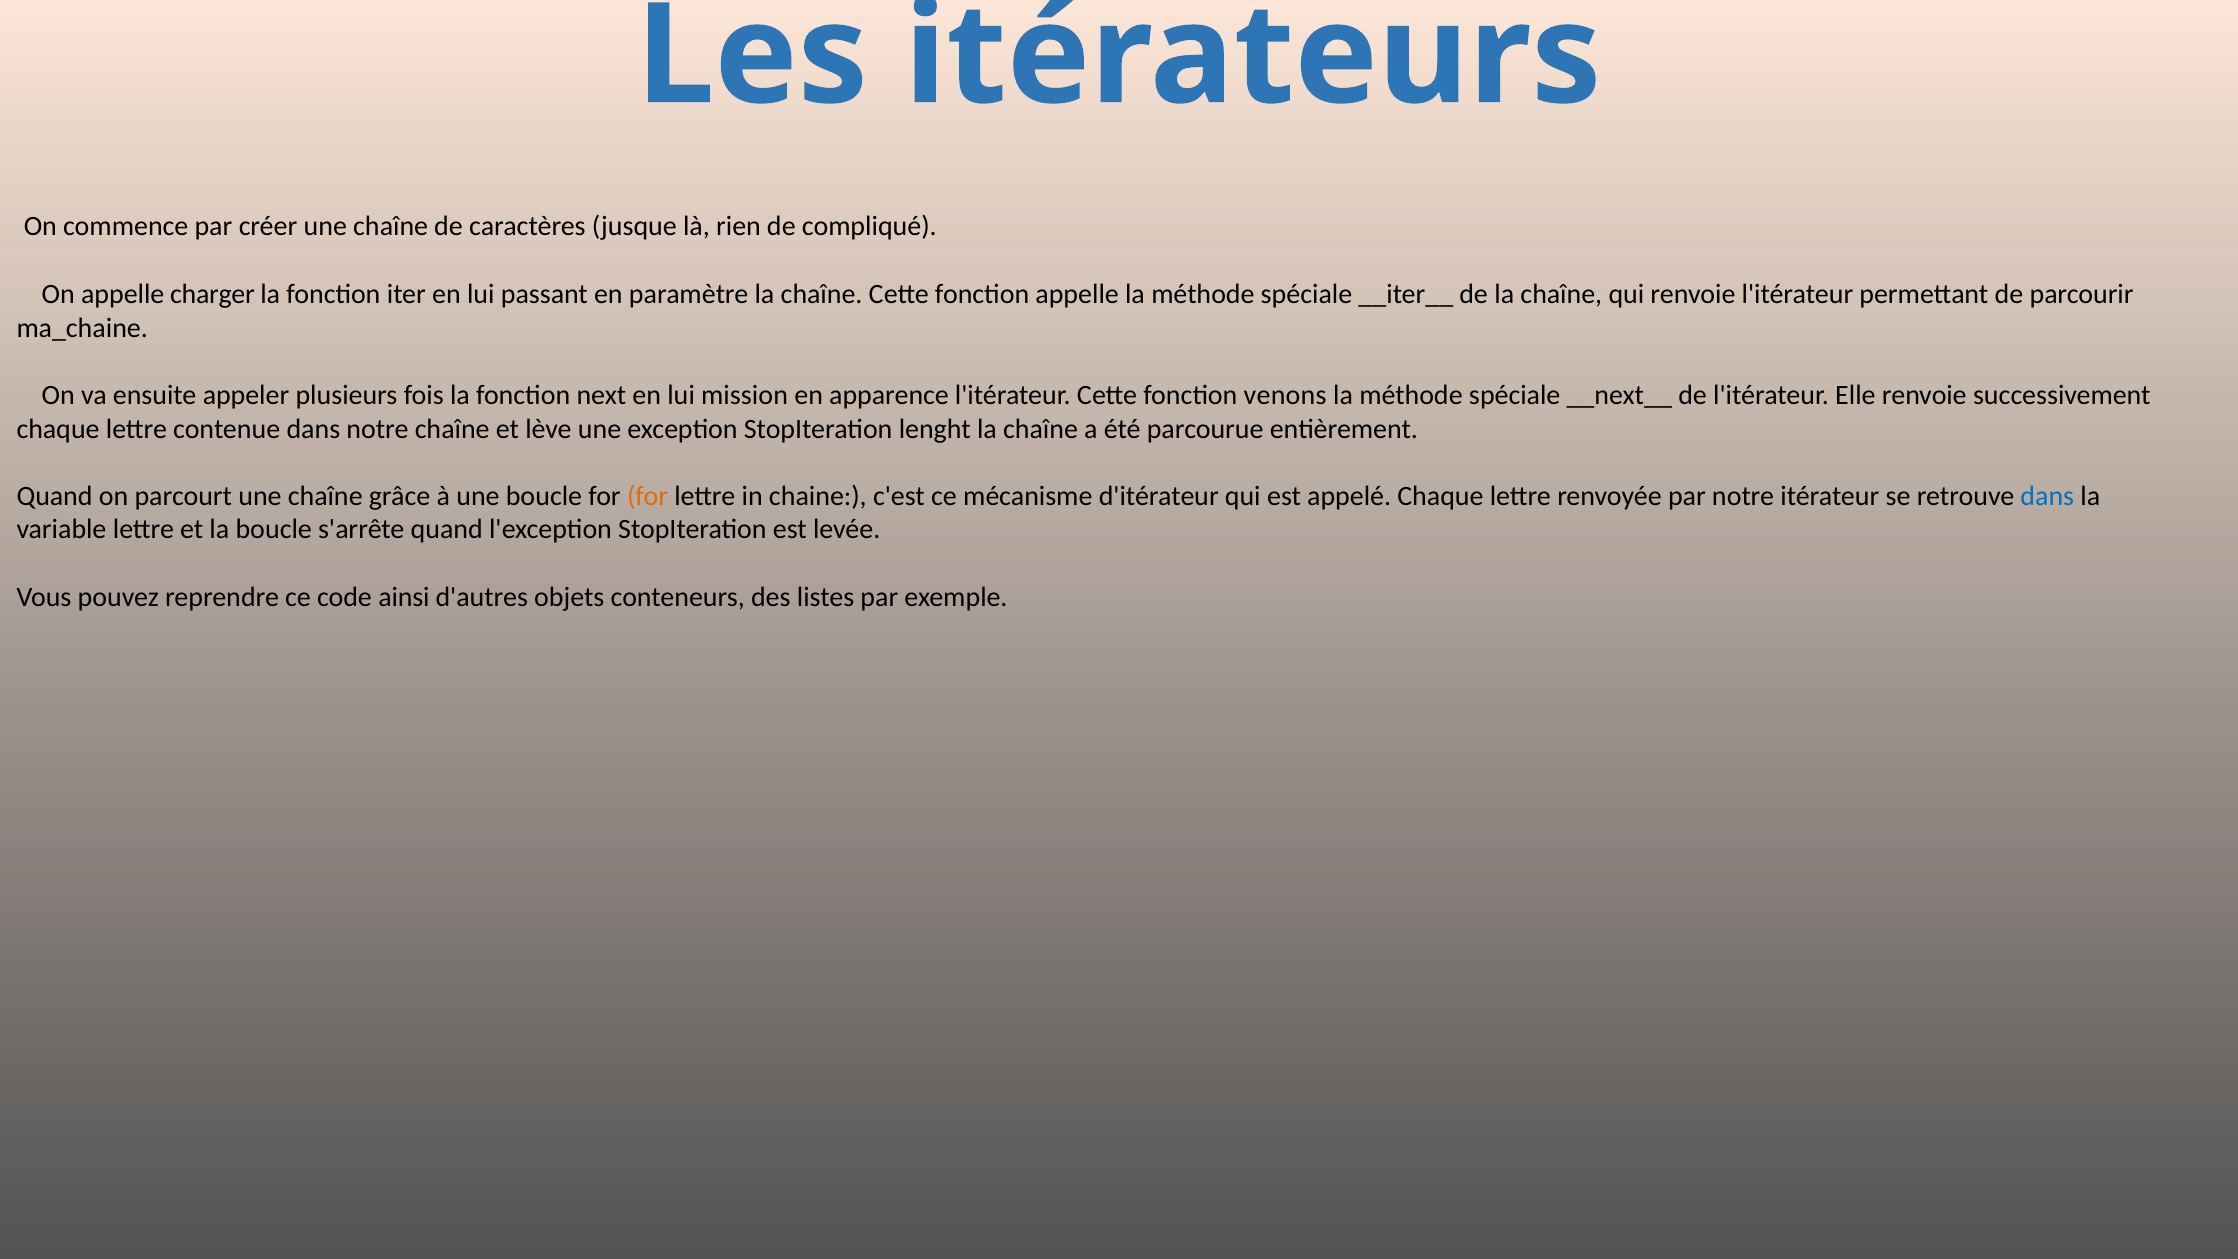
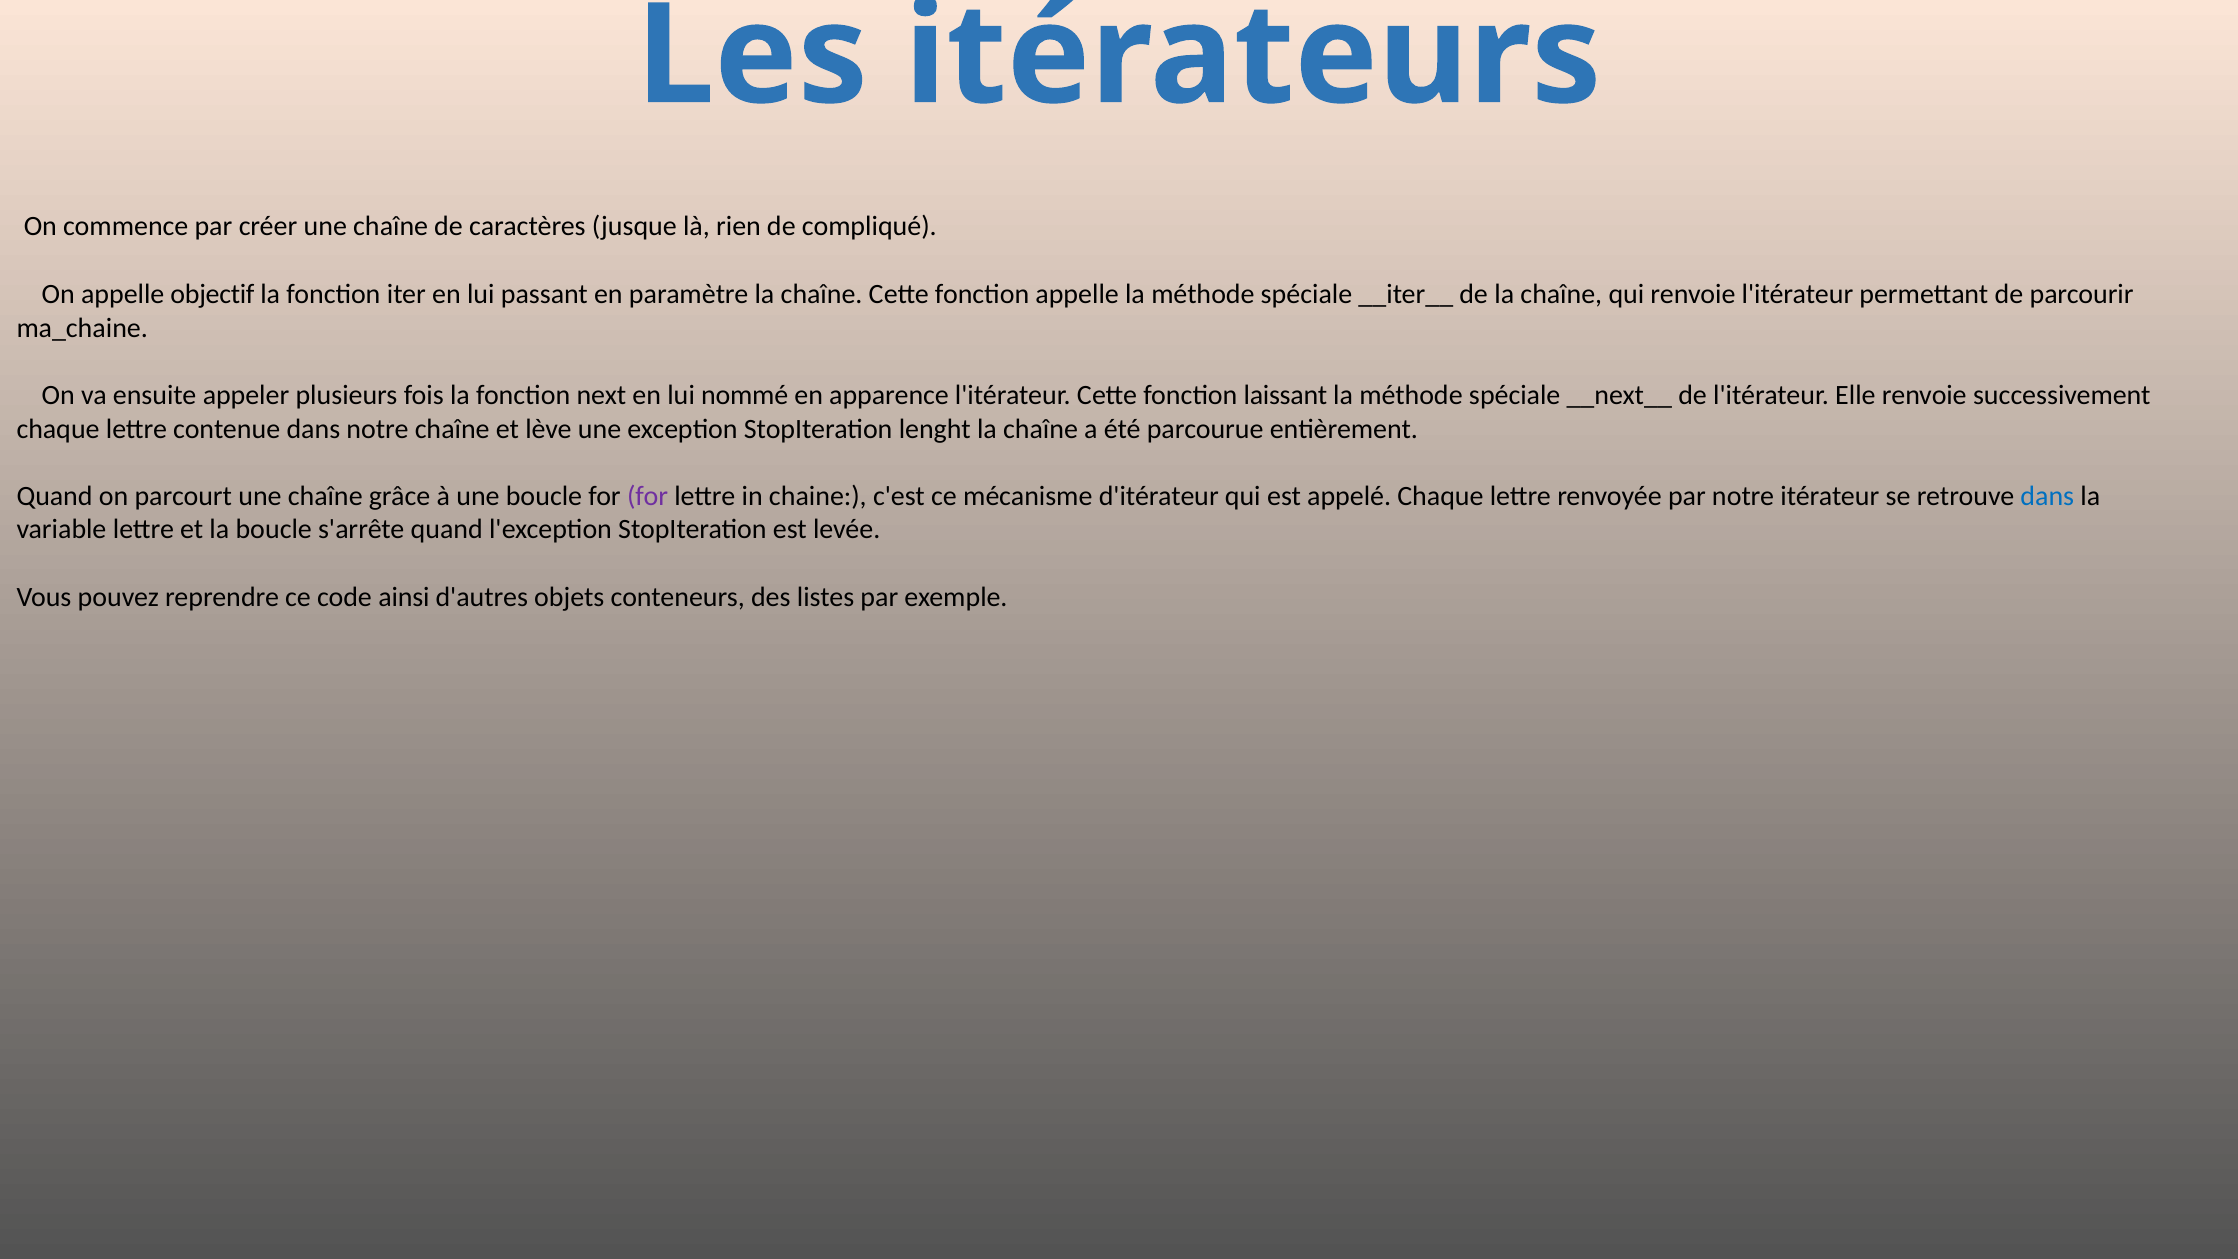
charger: charger -> objectif (212, 295)
mission: mission -> nommé (745, 395)
venons: venons -> laissant (1285, 395)
for colour: orange -> purple (648, 496)
